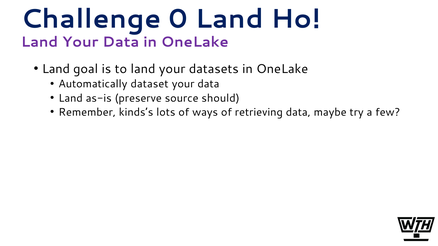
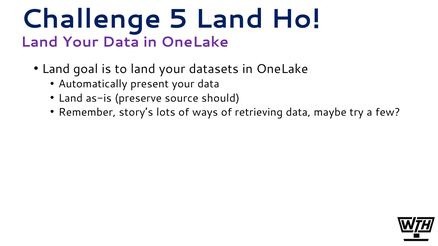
0: 0 -> 5 (178, 19)
dataset: dataset -> present (150, 84)
kinds’s: kinds’s -> story’s (136, 112)
